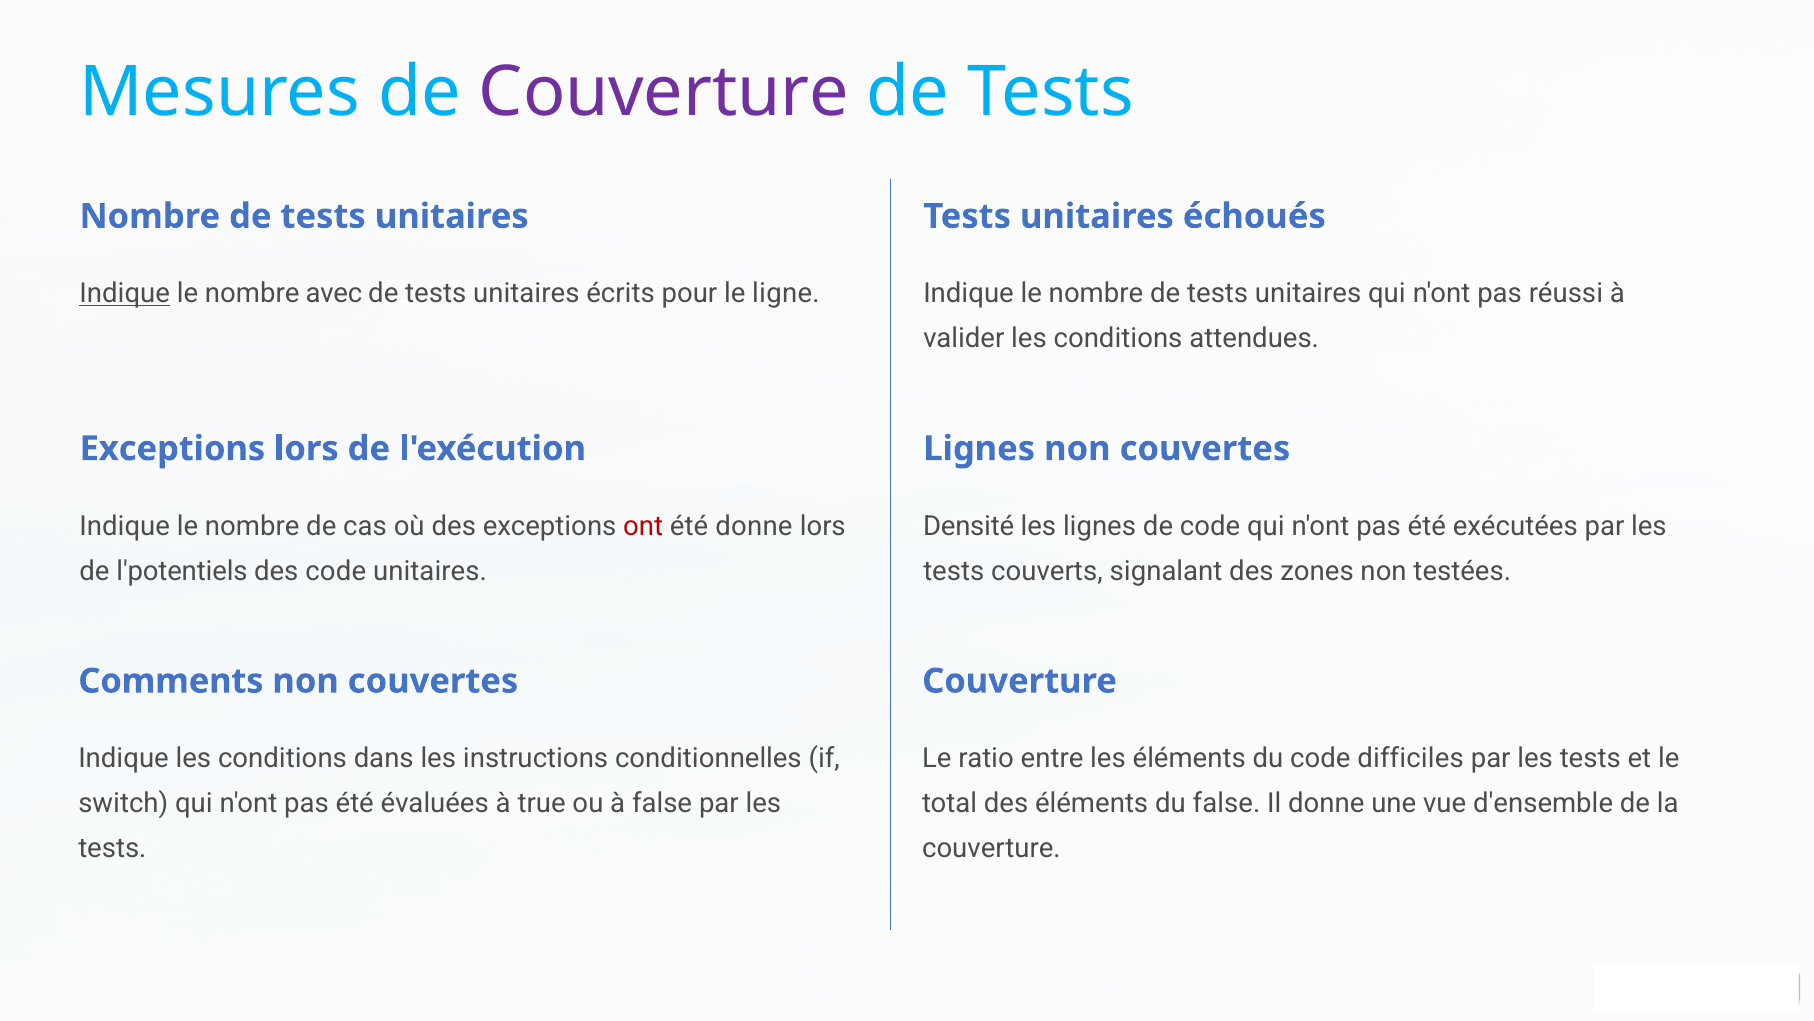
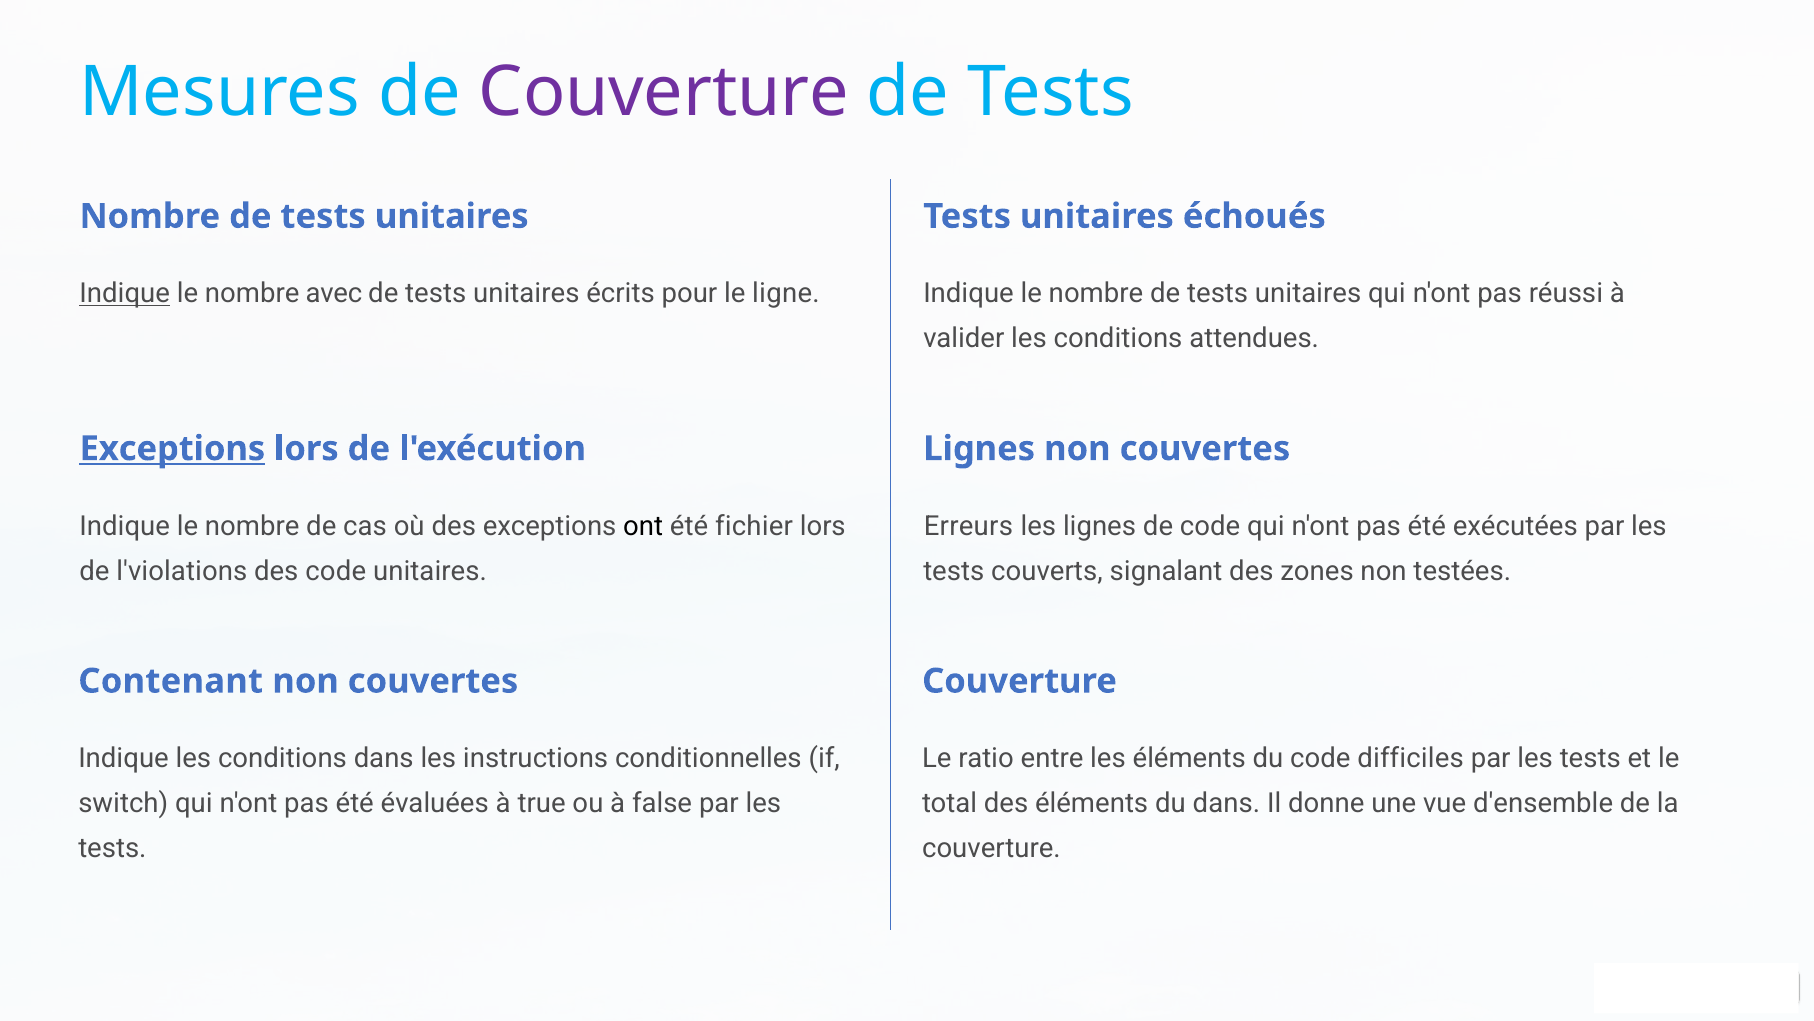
Exceptions underline: none -> present (172, 448)
ont colour: red -> black (643, 526)
été donne: donne -> fichier (754, 526)
Densité: Densité -> Erreurs (968, 526)
l'potentiels: l'potentiels -> l'violations (182, 571)
Comments: Comments -> Contenant (171, 681)
du false: false -> dans (1226, 803)
